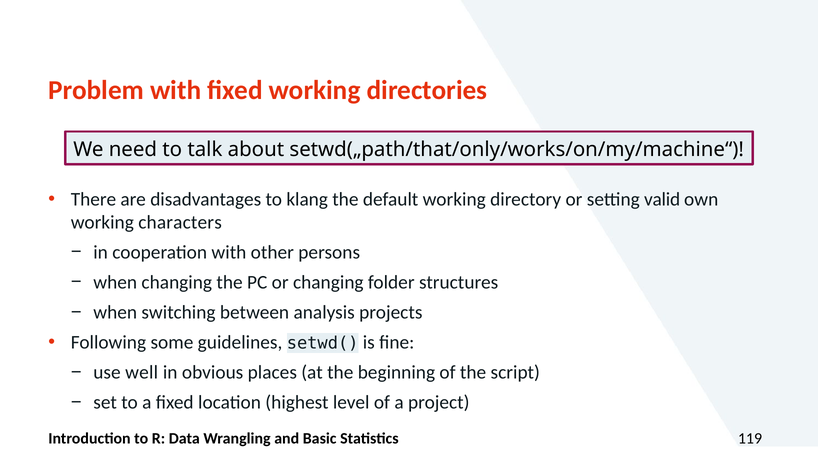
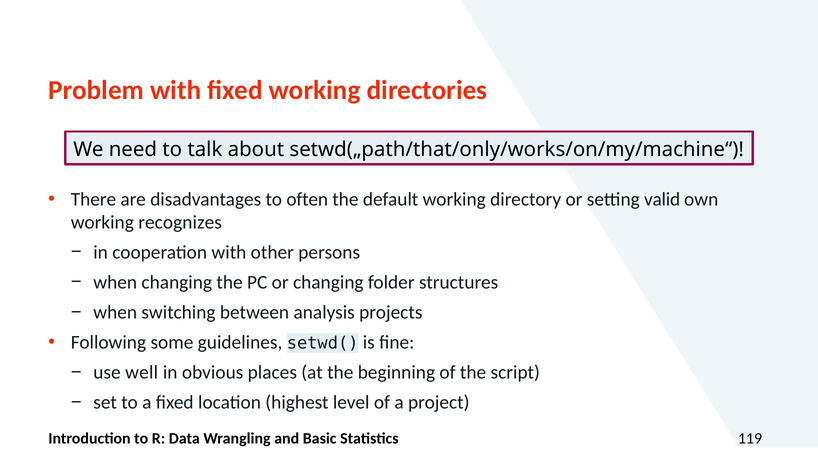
klang: klang -> often (307, 199)
characters: characters -> recognizes (180, 223)
